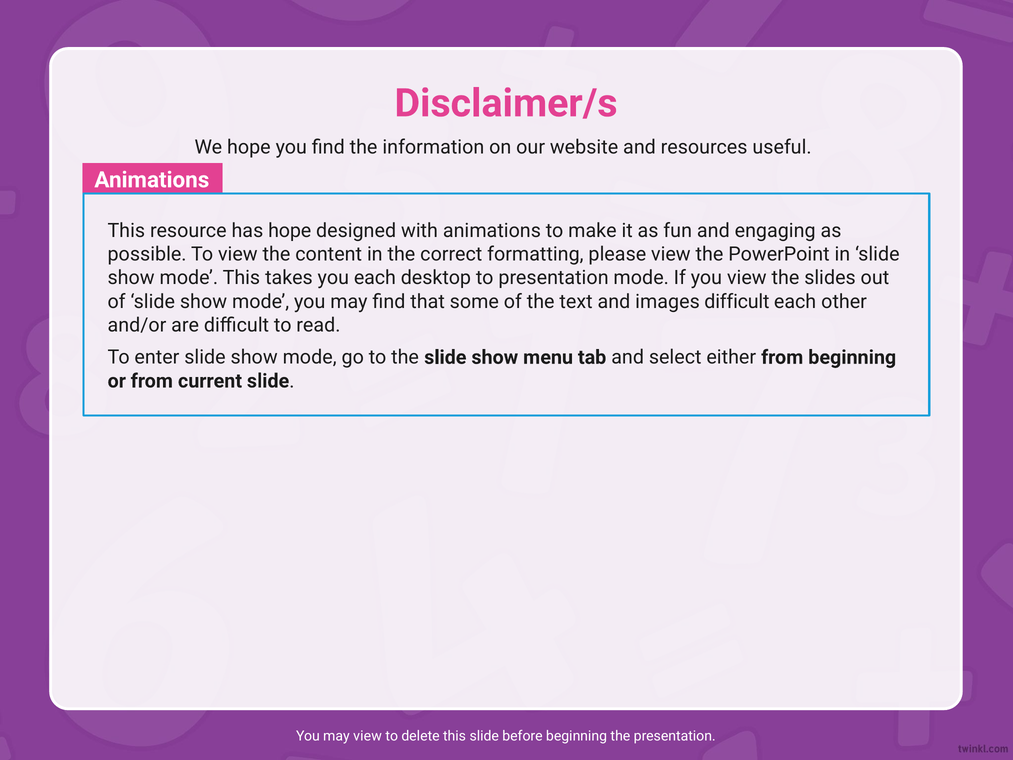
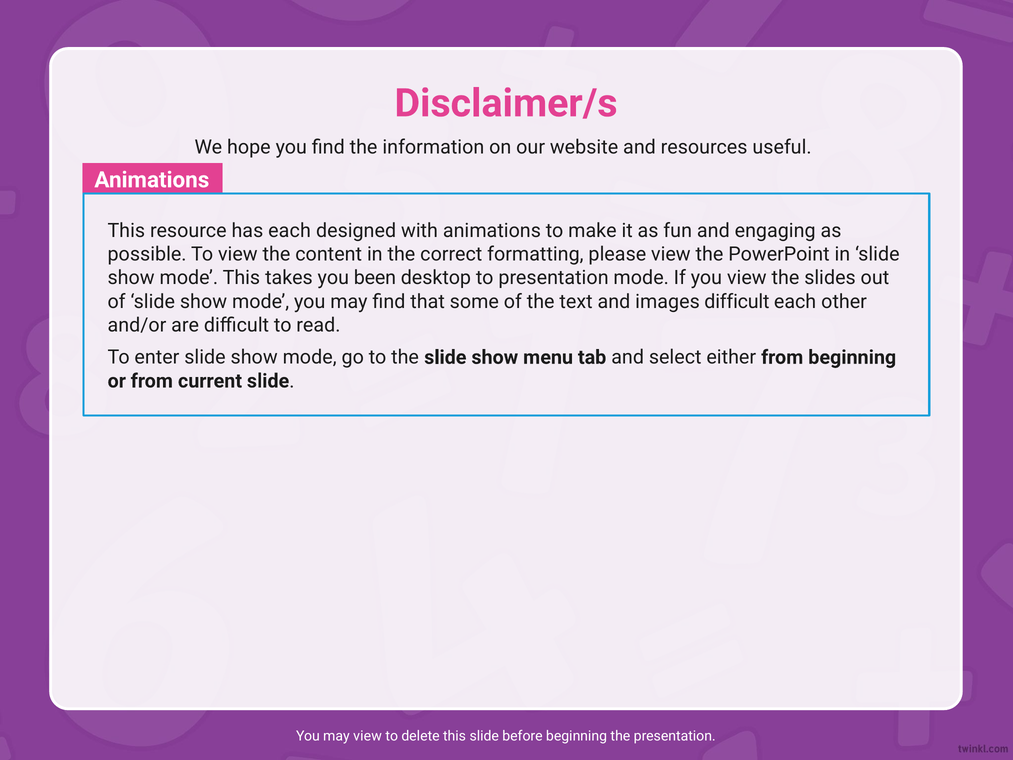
has hope: hope -> each (290, 231)
you each: each -> been (375, 278)
